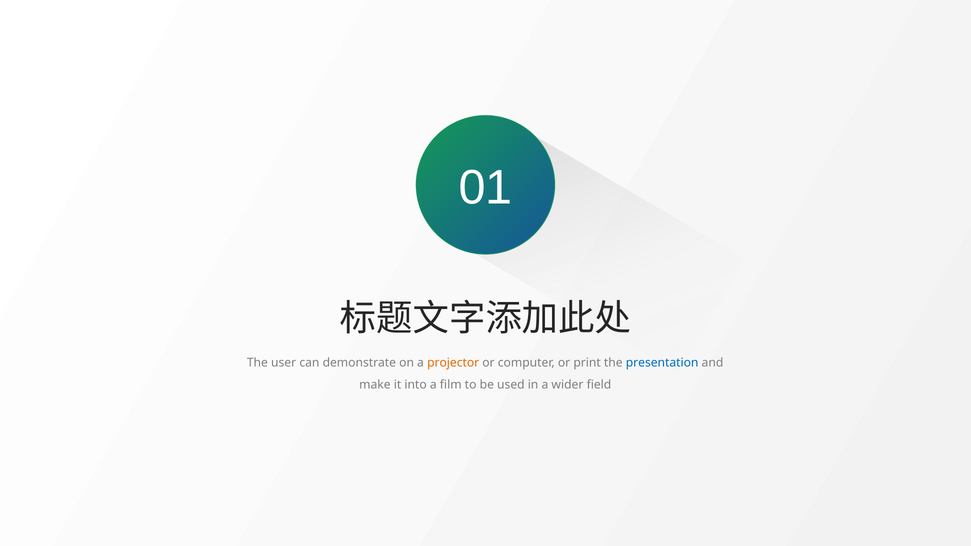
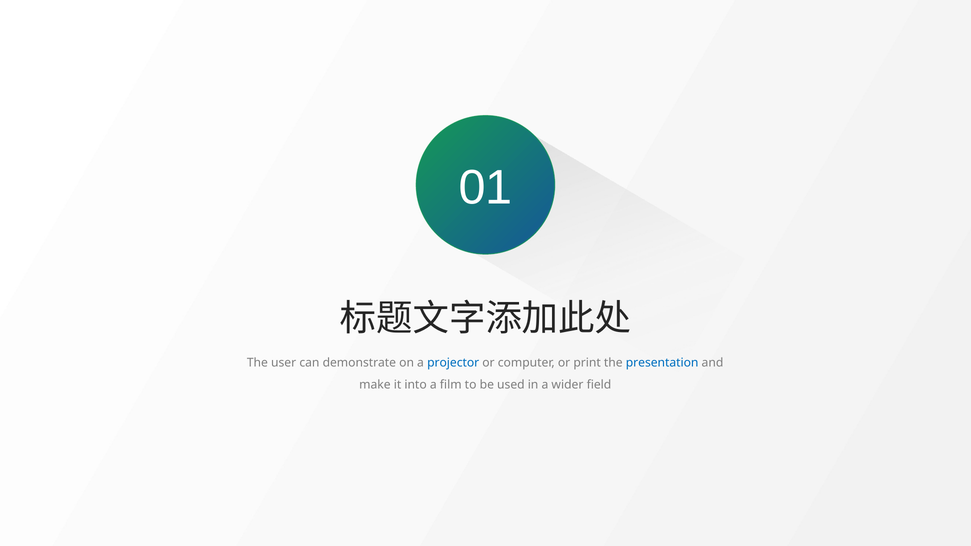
projector colour: orange -> blue (453, 363)
